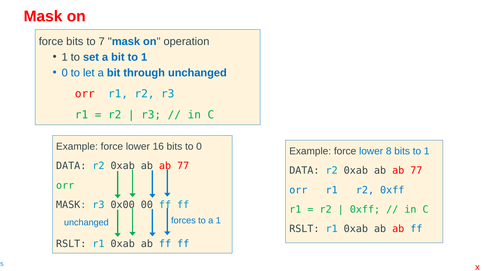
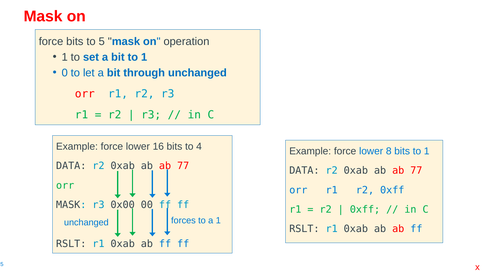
7: 7 -> 5 (102, 41)
to 0: 0 -> 4 (199, 146)
